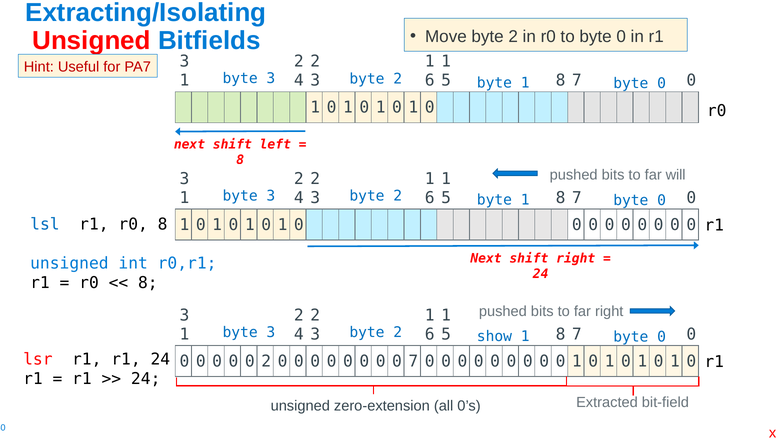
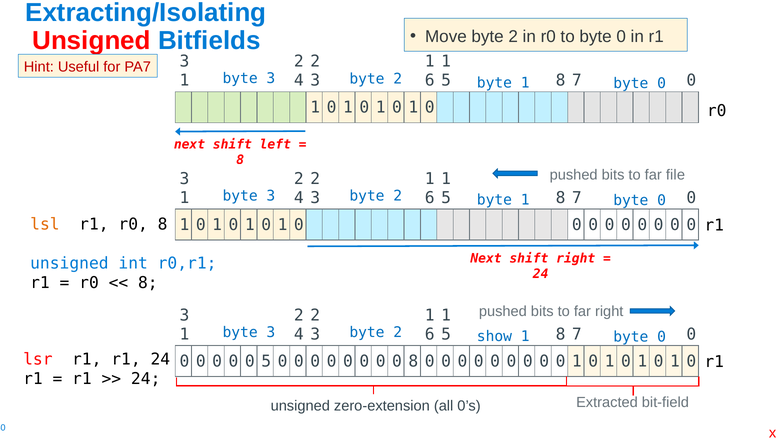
will: will -> file (675, 175)
lsl colour: blue -> orange (45, 224)
0 2: 2 -> 5 (266, 361)
0 7: 7 -> 8 (413, 361)
